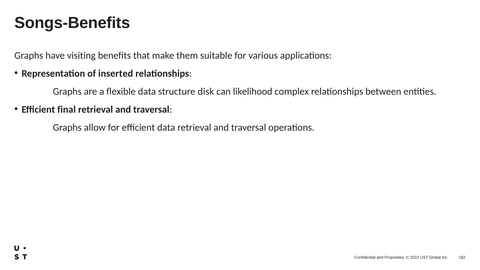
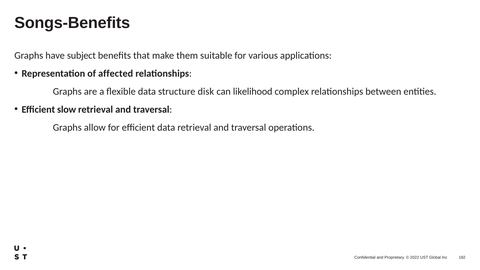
visiting: visiting -> subject (81, 56)
inserted: inserted -> affected (116, 74)
final: final -> slow (67, 110)
